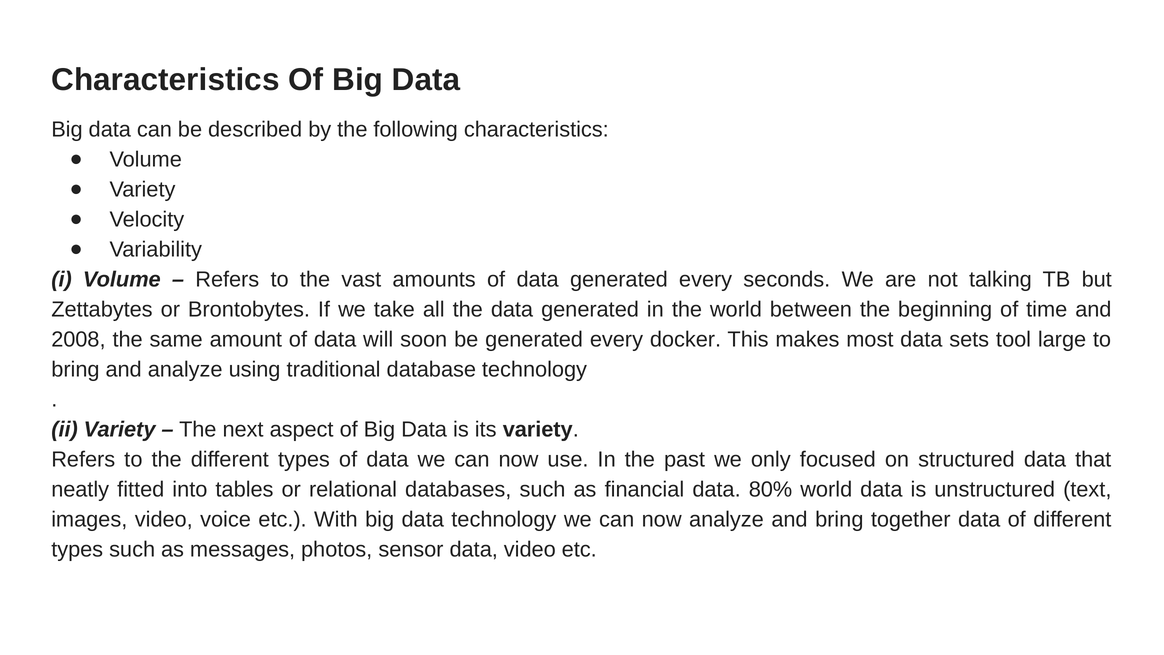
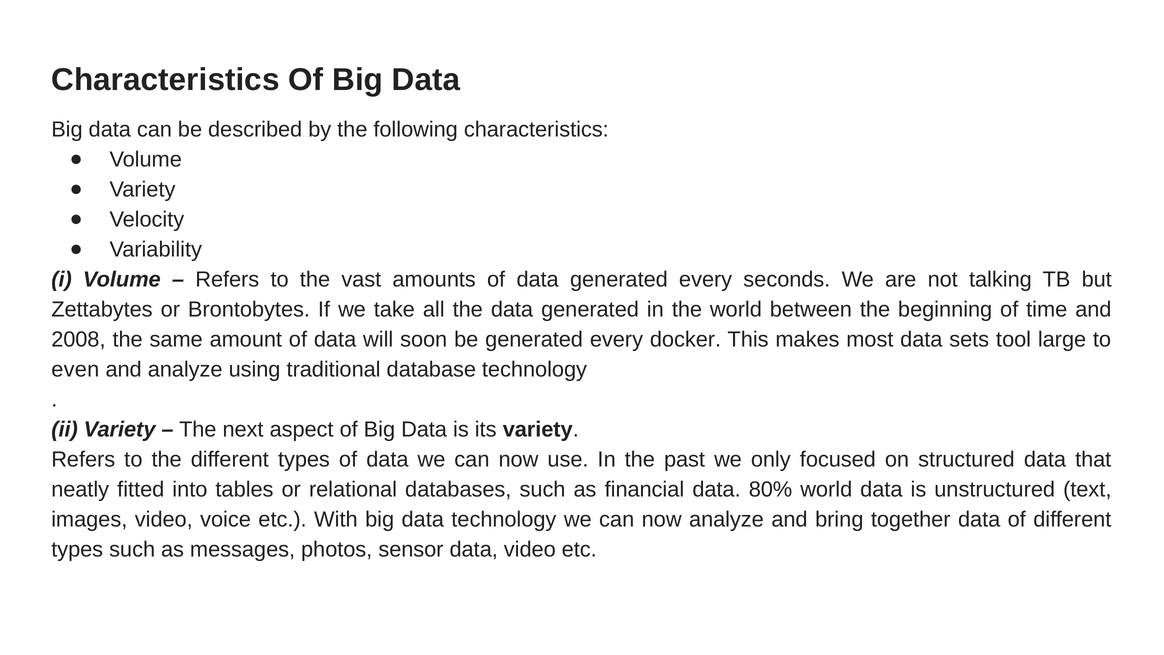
bring: bring -> even (75, 369)
